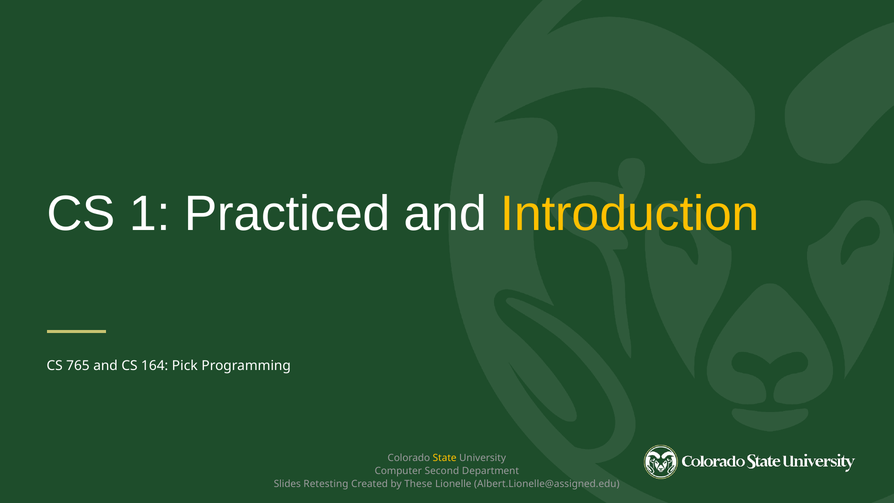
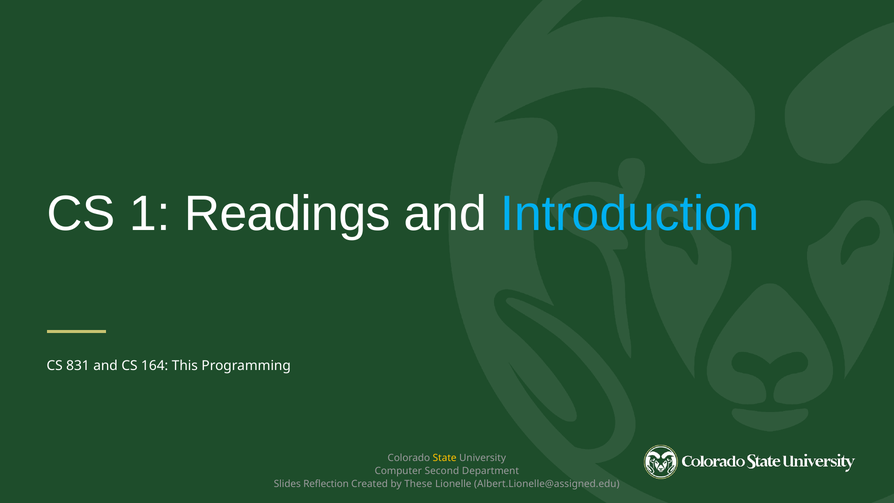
Practiced: Practiced -> Readings (287, 214)
Introduction colour: yellow -> light blue (630, 214)
765: 765 -> 831 (78, 366)
Pick: Pick -> This (185, 366)
Retesting: Retesting -> Reflection (326, 484)
